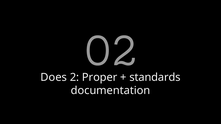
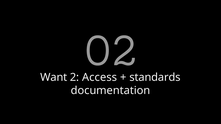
Does: Does -> Want (54, 77)
Proper: Proper -> Access (100, 77)
